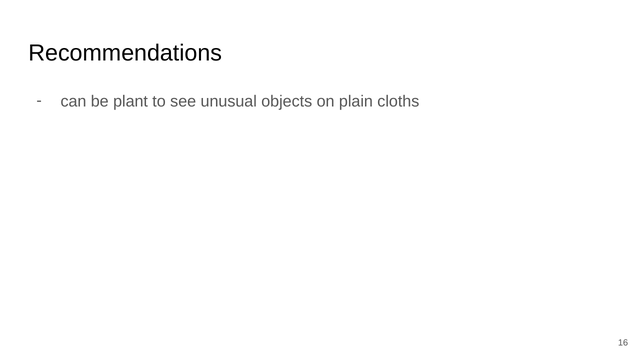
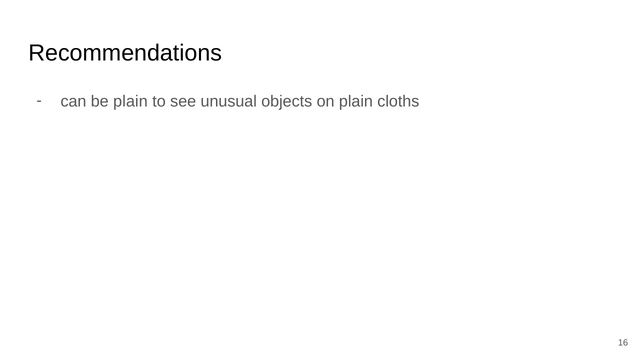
be plant: plant -> plain (130, 101)
